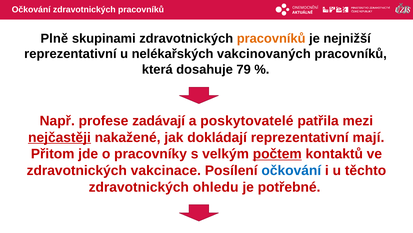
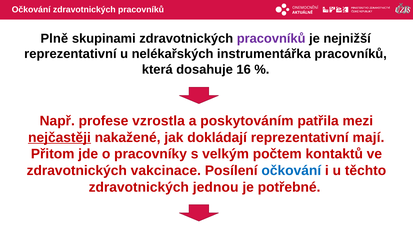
pracovníků colour: orange -> purple (271, 38)
vakcinovaných: vakcinovaných -> instrumentářka (264, 54)
79: 79 -> 16 (244, 69)
zadávají: zadávají -> vzrostla (159, 121)
poskytovatelé: poskytovatelé -> poskytováním (247, 121)
počtem underline: present -> none (277, 154)
ohledu: ohledu -> jednou (216, 187)
